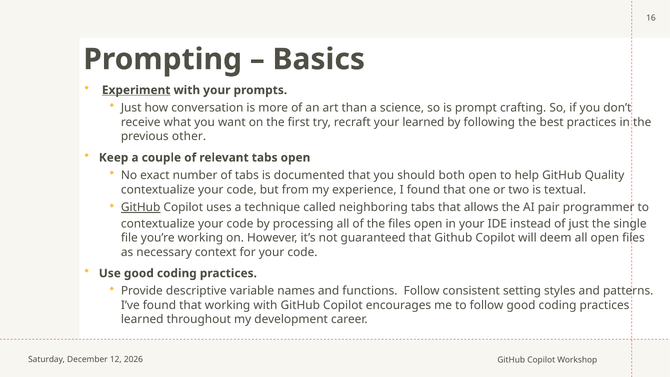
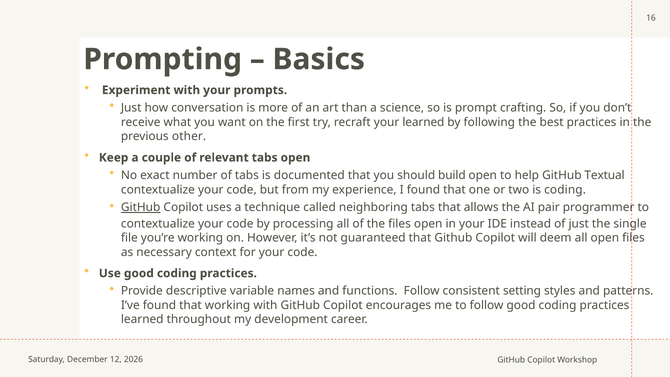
Experiment underline: present -> none (136, 90)
both: both -> build (452, 175)
Quality: Quality -> Textual (605, 175)
is textual: textual -> coding (565, 190)
